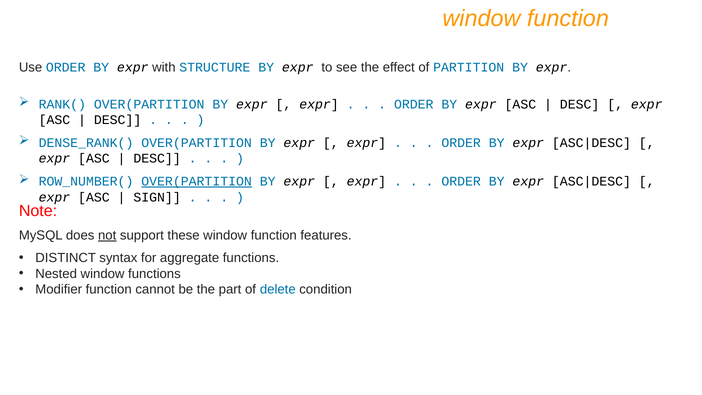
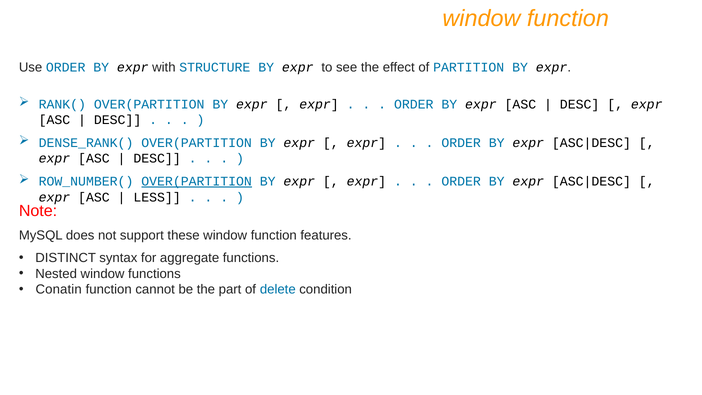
SIGN: SIGN -> LESS (157, 197)
not underline: present -> none (107, 235)
Modifier: Modifier -> Conatin (59, 290)
